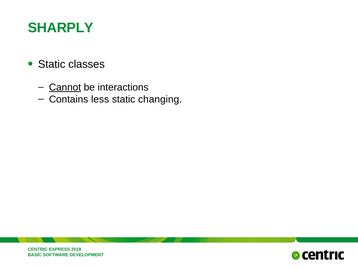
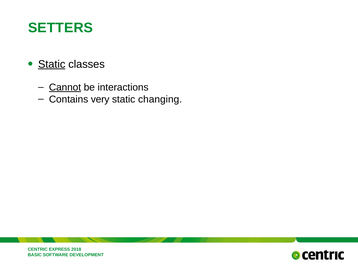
SHARPLY: SHARPLY -> SETTERS (61, 28)
Static underline: none -> present (52, 64)
less: less -> very (100, 99)
